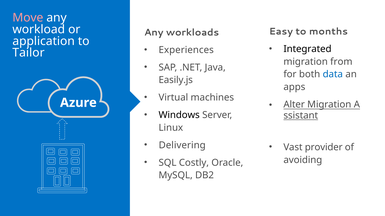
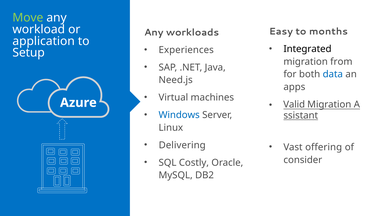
Move colour: pink -> light green (28, 18)
Tailor: Tailor -> Setup (29, 53)
Easily.js: Easily.js -> Need.js (176, 80)
Alter: Alter -> Valid (294, 105)
Windows colour: black -> blue (179, 115)
provider: provider -> offering (324, 148)
avoiding: avoiding -> consider (303, 160)
